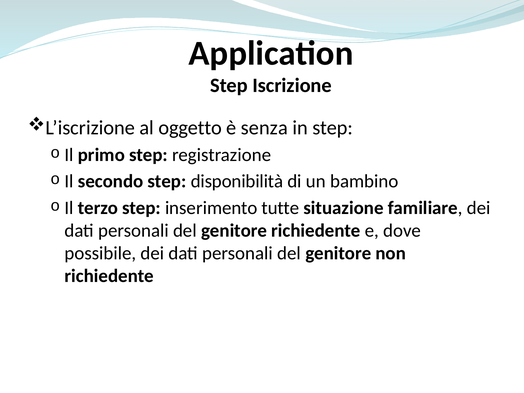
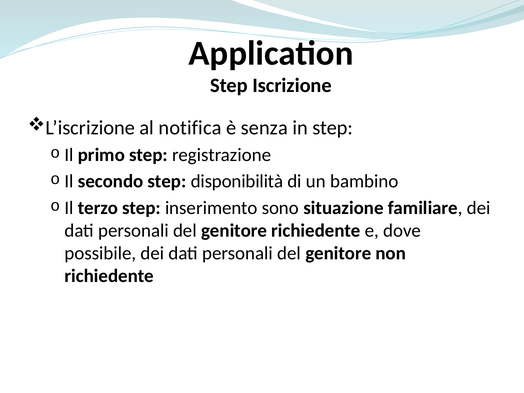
oggetto: oggetto -> notifica (190, 128)
tutte: tutte -> sono (280, 208)
